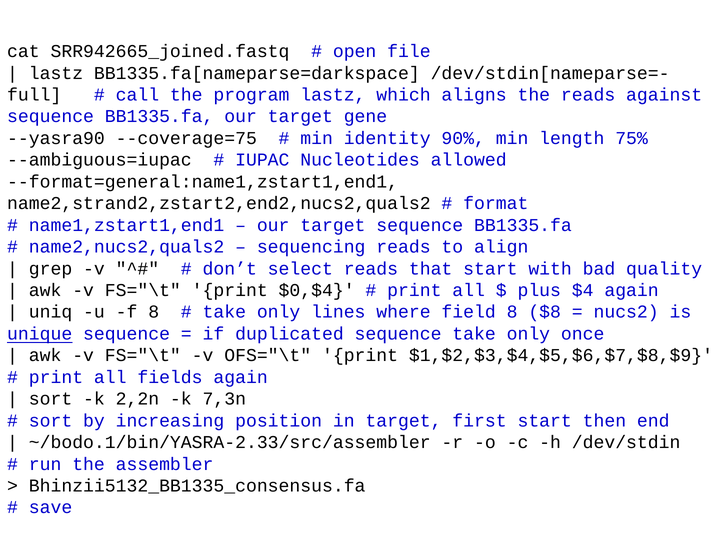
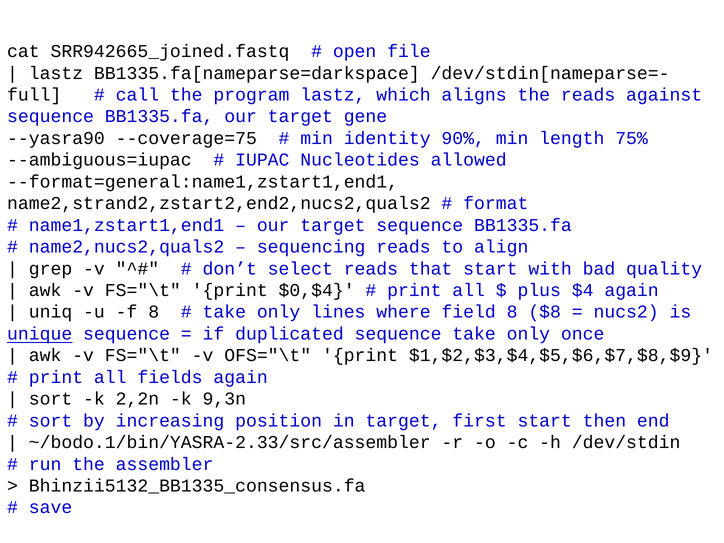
7,3n: 7,3n -> 9,3n (224, 399)
